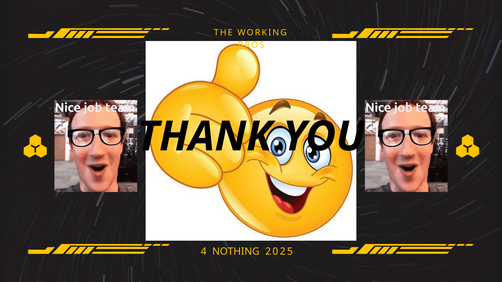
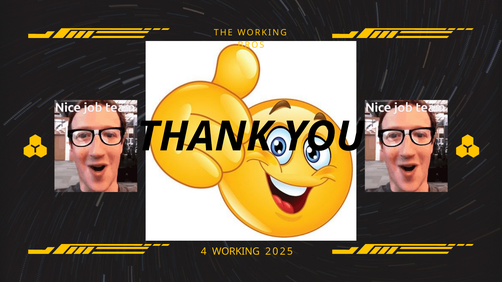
4 NOTHING: NOTHING -> WORKING (236, 252)
